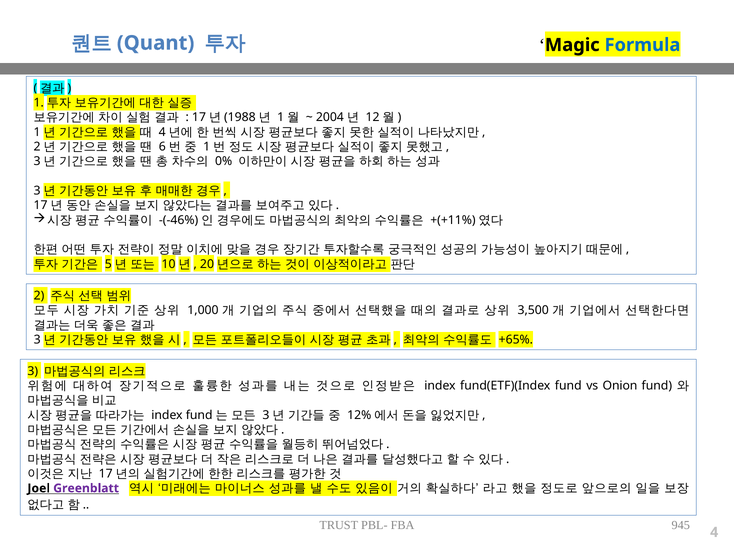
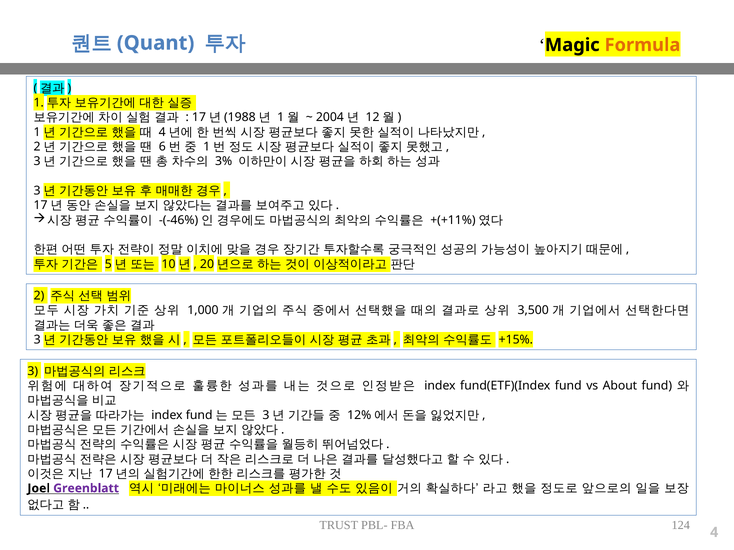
Formula colour: blue -> orange (642, 45)
0%: 0% -> 3% (224, 162)
+65%: +65% -> +15% (516, 340)
Onion: Onion -> About (620, 386)
945: 945 -> 124 (681, 526)
